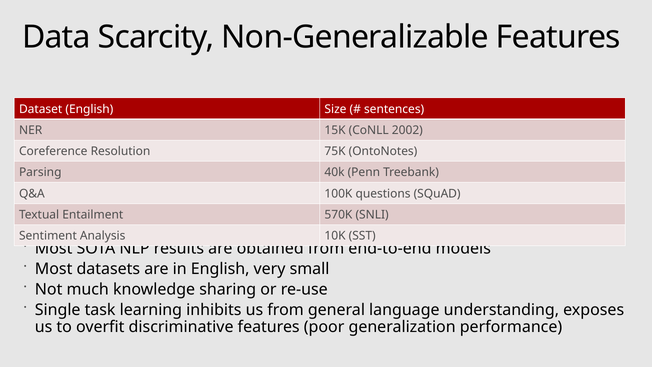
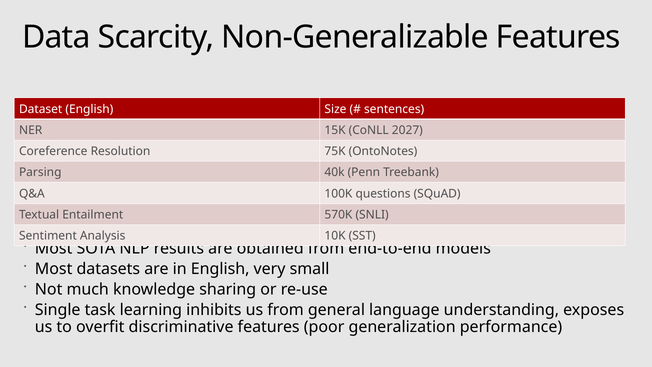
2002: 2002 -> 2027 (407, 130)
